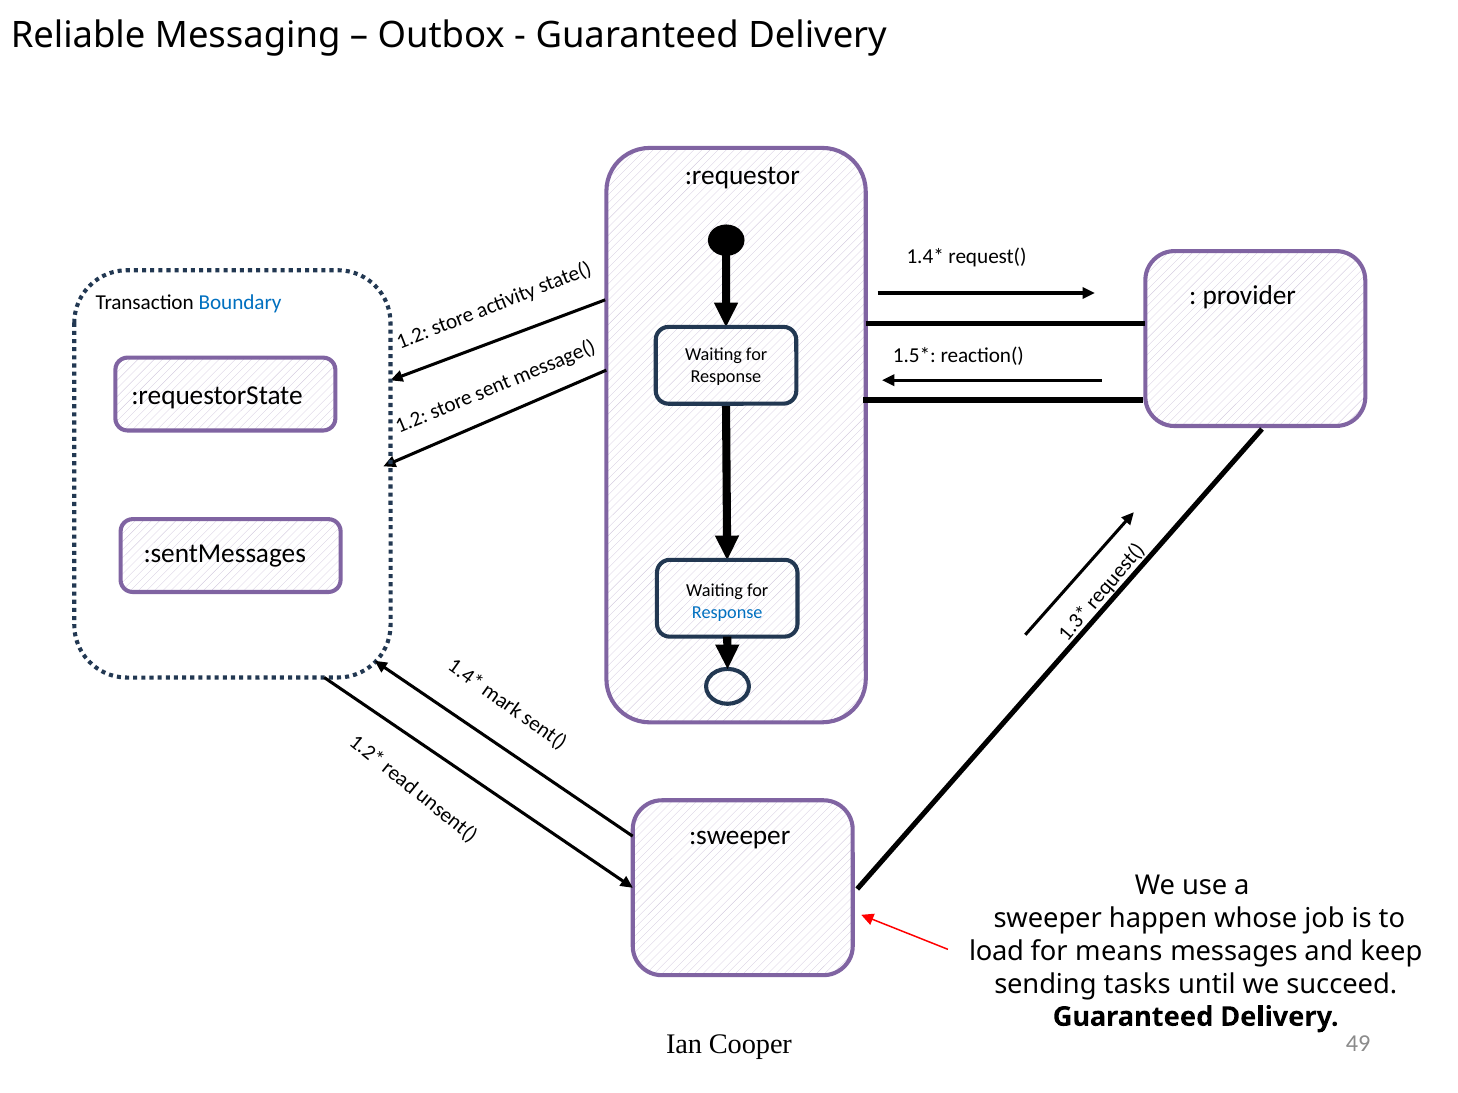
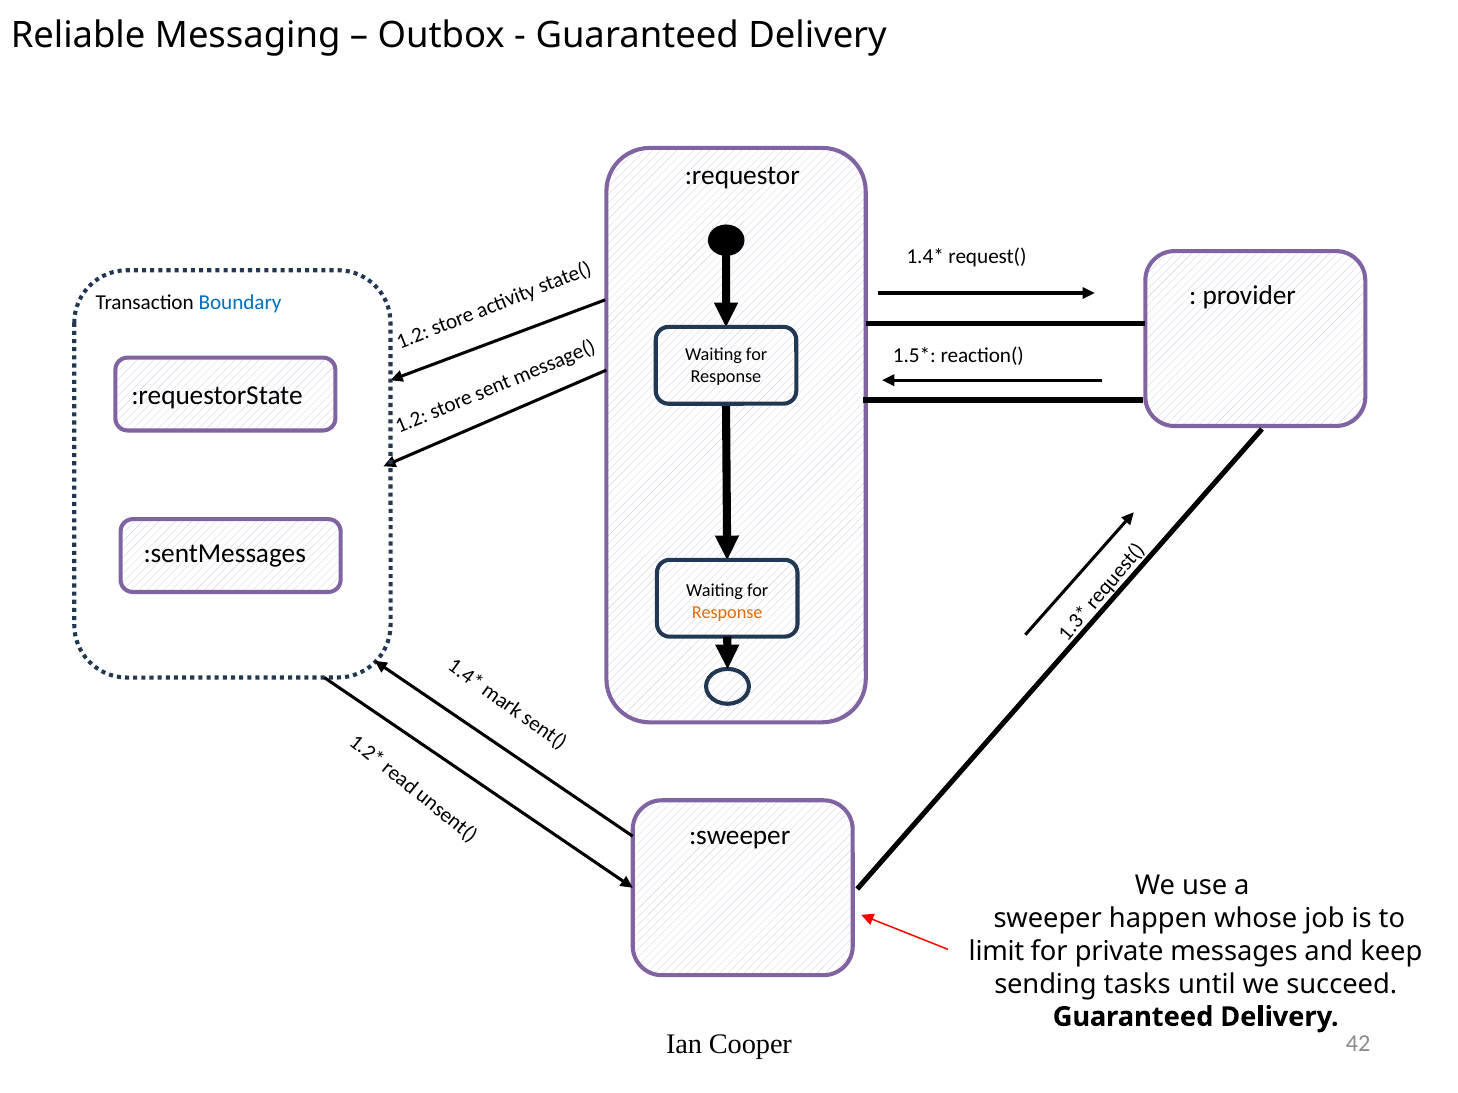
Response colour: blue -> orange (727, 612)
load: load -> limit (996, 952)
means: means -> private (1119, 952)
49: 49 -> 42 (1358, 1044)
